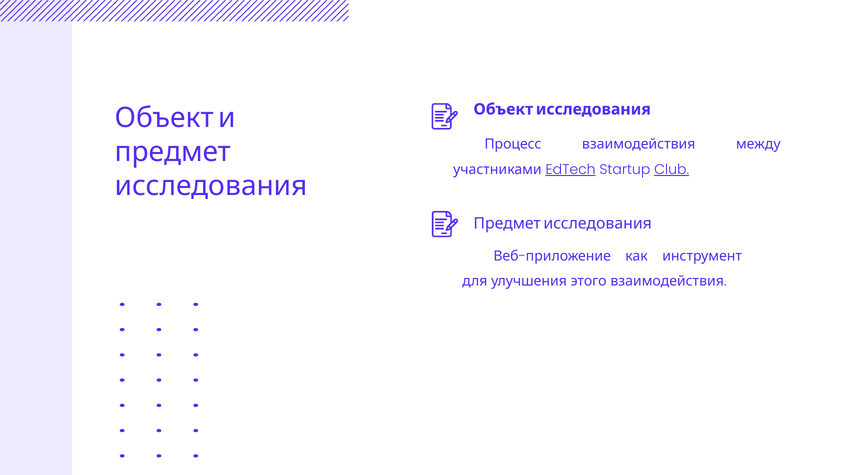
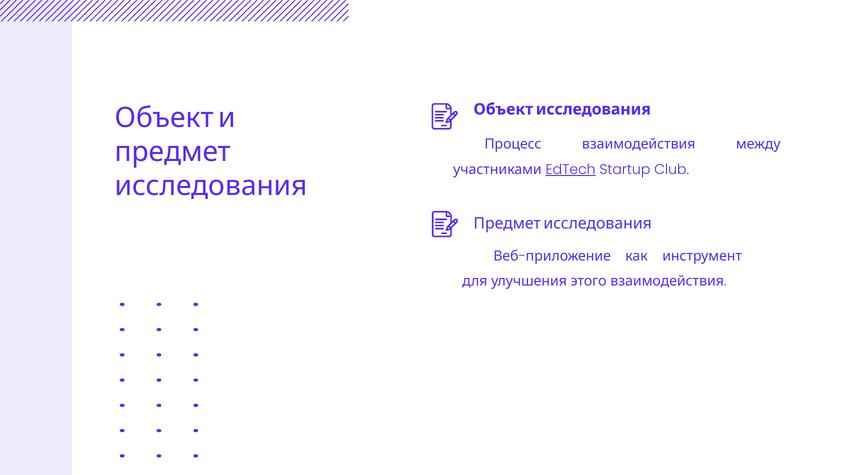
Club underline: present -> none (672, 169)
